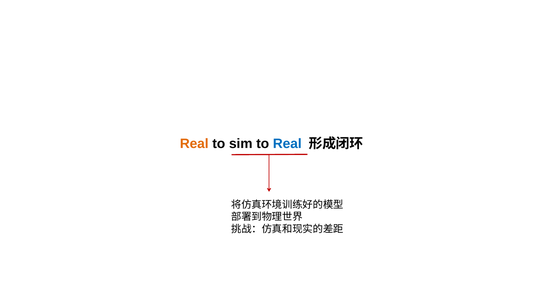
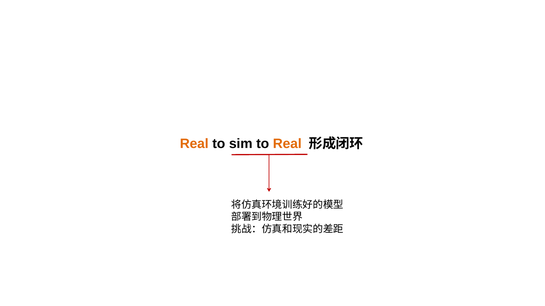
Real colour: blue -> orange (287, 144)
